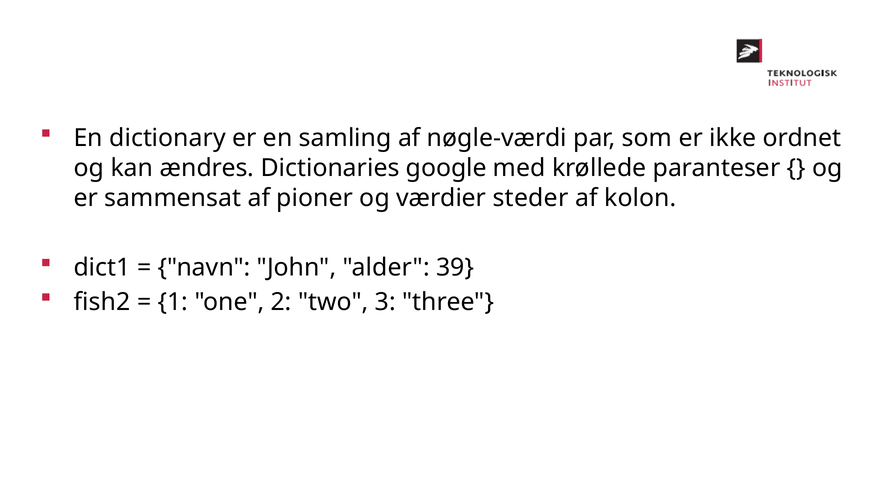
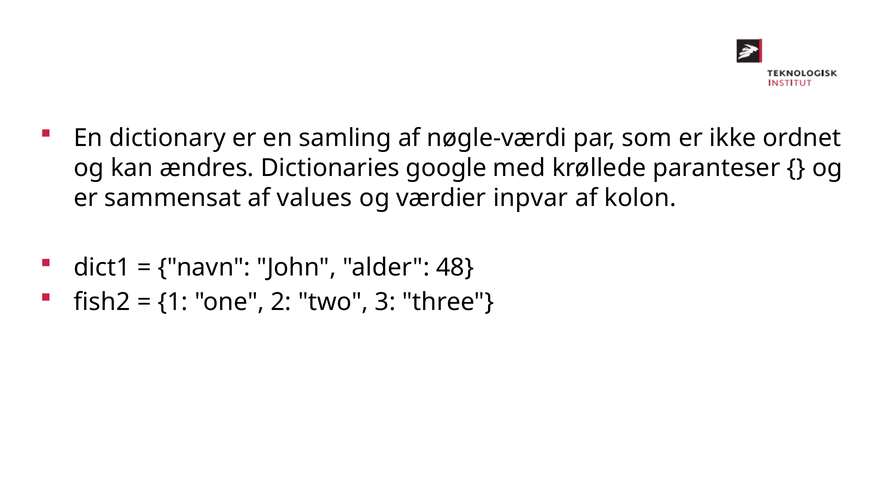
pioner: pioner -> values (315, 198)
steder: steder -> inpvar (531, 198)
39: 39 -> 48 (455, 267)
